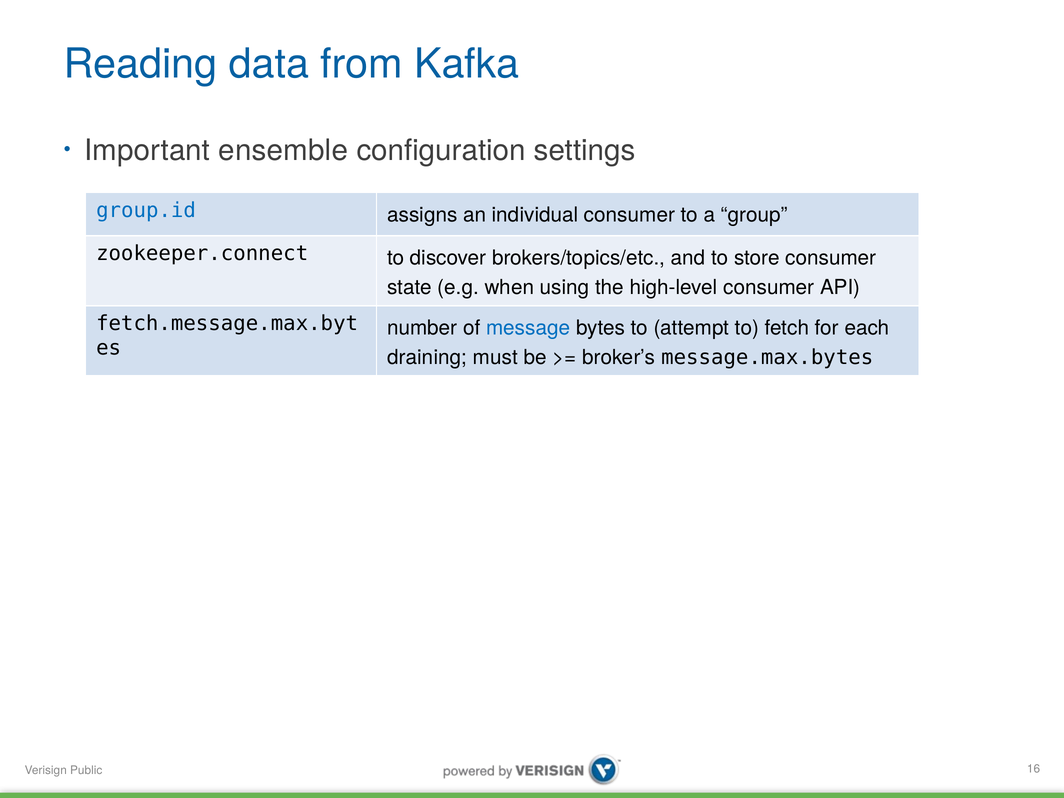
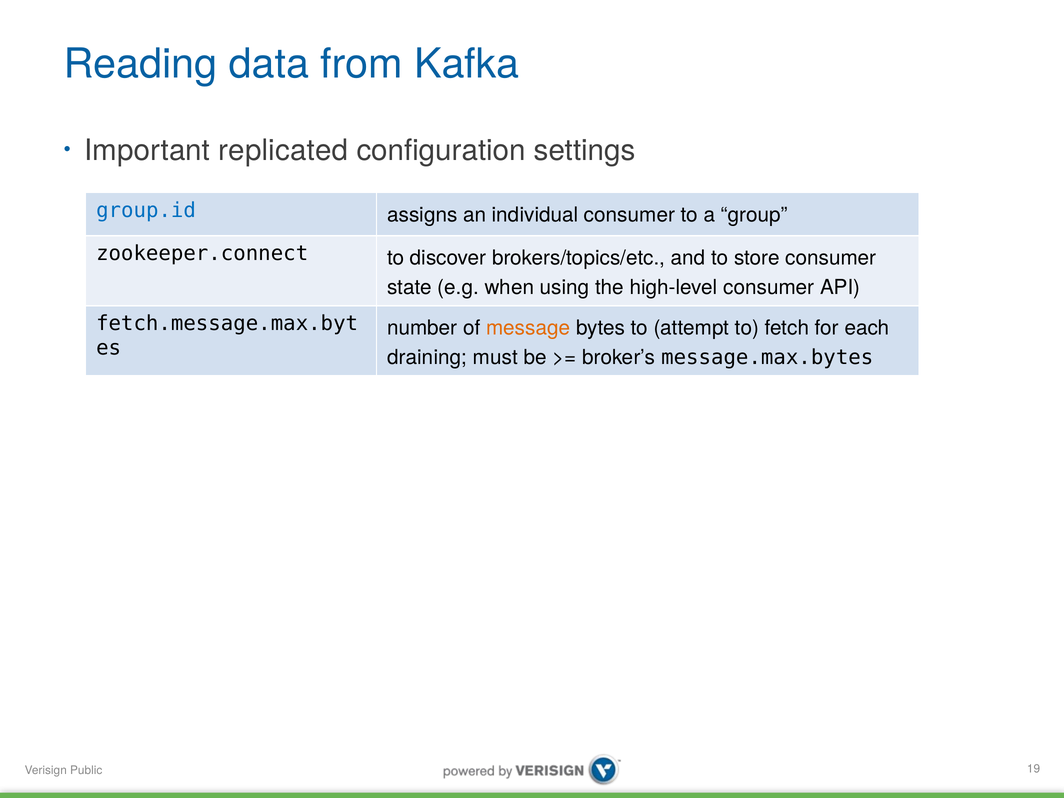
ensemble: ensemble -> replicated (283, 151)
message colour: blue -> orange (528, 328)
16: 16 -> 19 (1034, 769)
